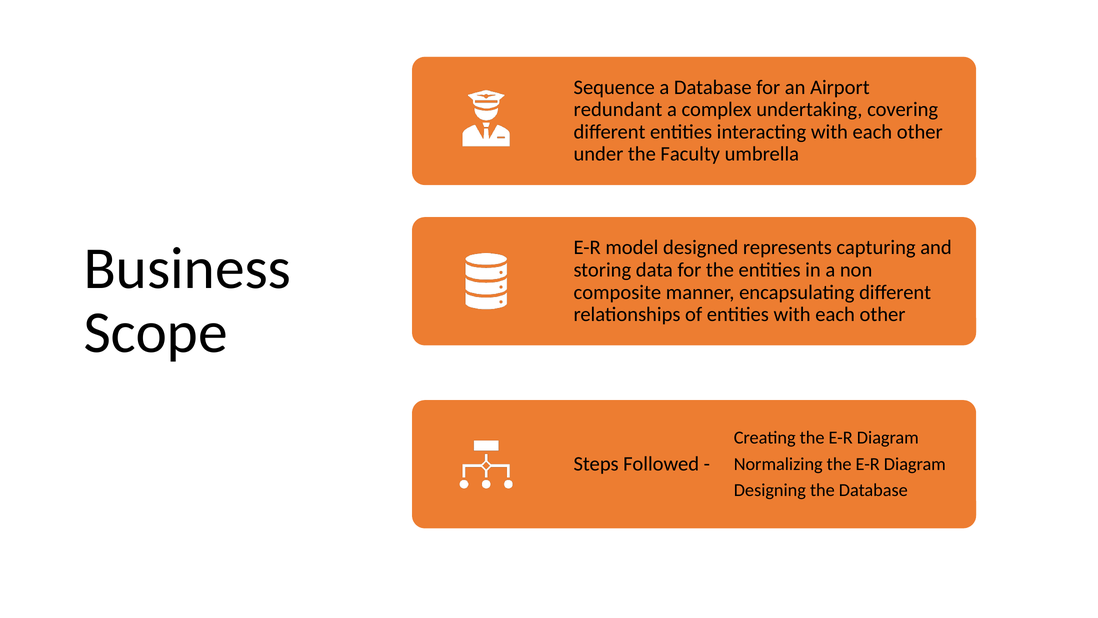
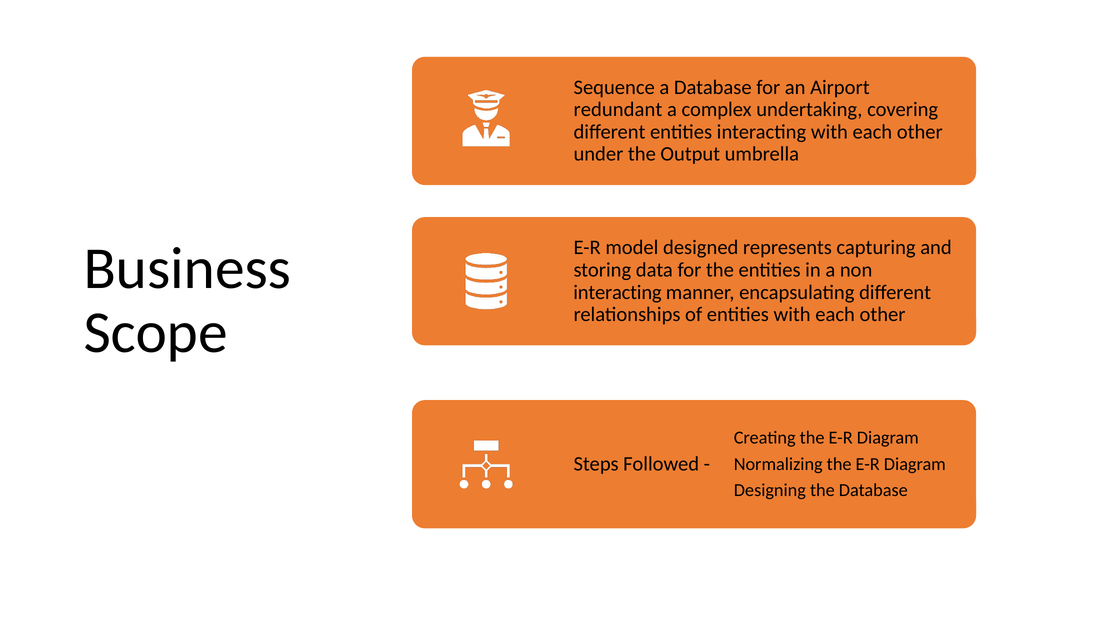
Faculty: Faculty -> Output (690, 154)
composite: composite -> interacting (617, 292)
